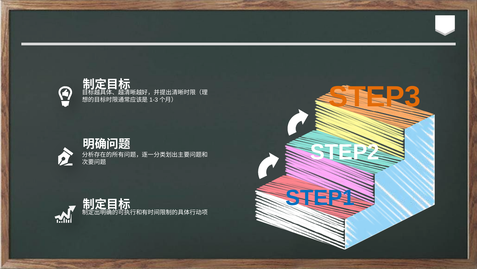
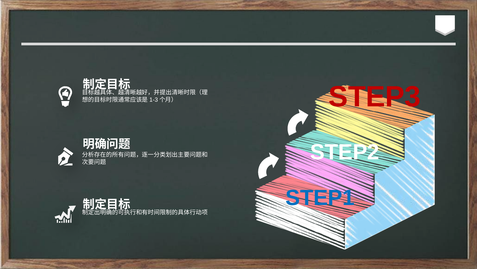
STEP3 colour: orange -> red (375, 97)
